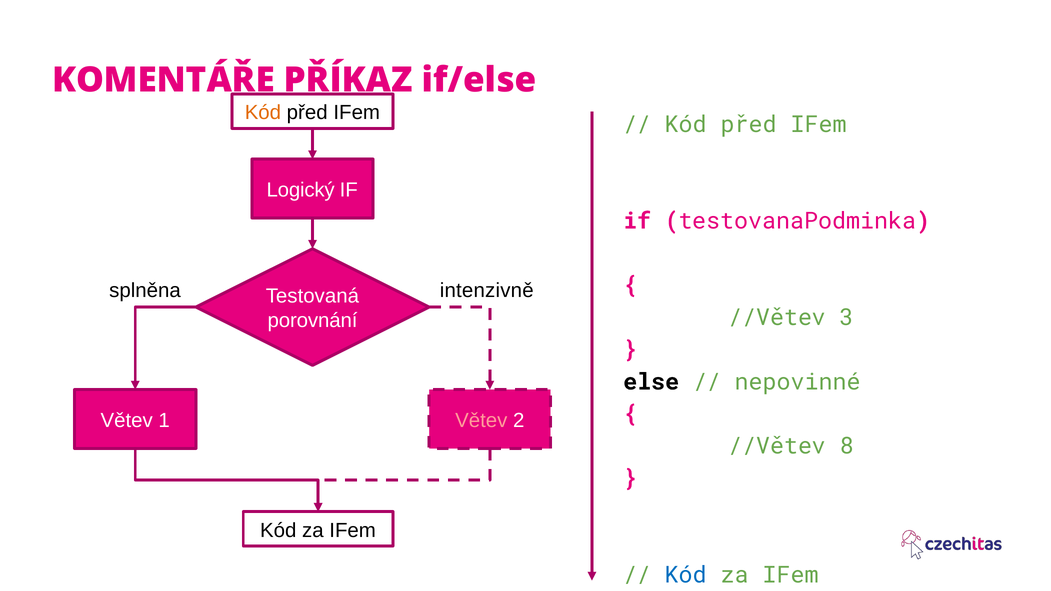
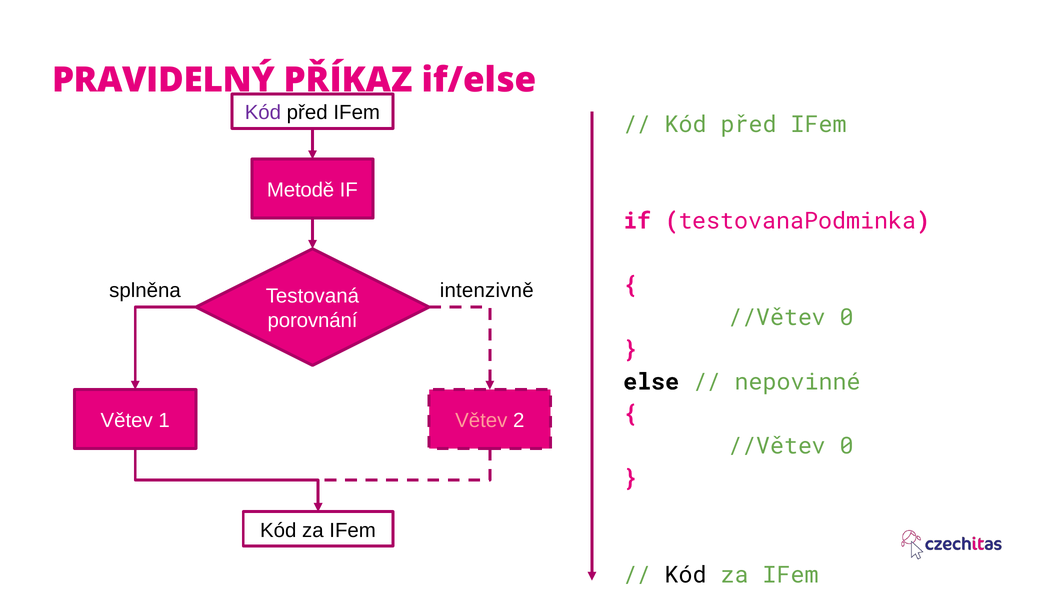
KOMENTÁŘE: KOMENTÁŘE -> PRAVIDELNÝ (164, 80)
Kód colour: orange -> purple (263, 113)
Logický: Logický -> Metodě (301, 190)
3: 3 -> 0 (847, 318)
8: 8 -> 0 (847, 446)
Kód colour: blue -> black (686, 575)
